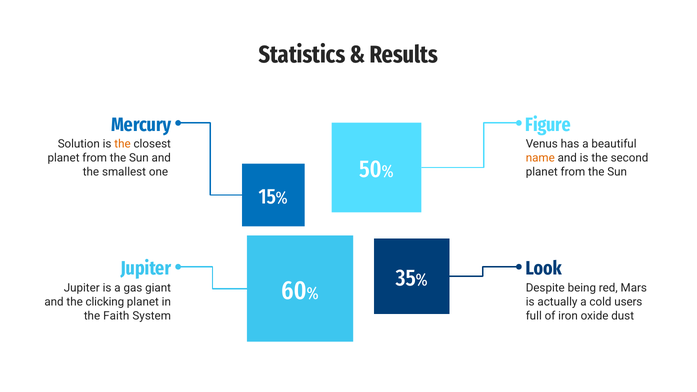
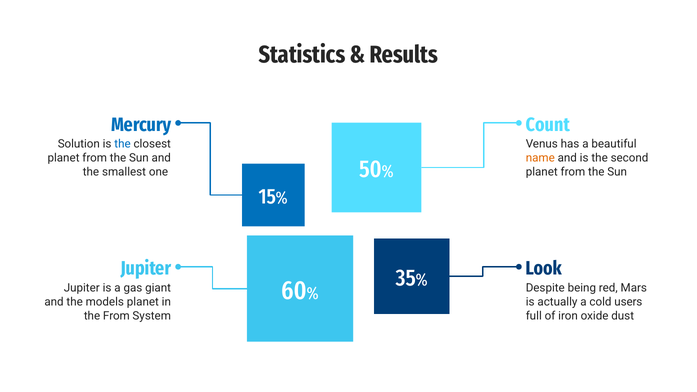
Figure: Figure -> Count (548, 125)
the colour: orange -> blue (123, 144)
clicking: clicking -> models (105, 302)
the Faith: Faith -> From (116, 316)
